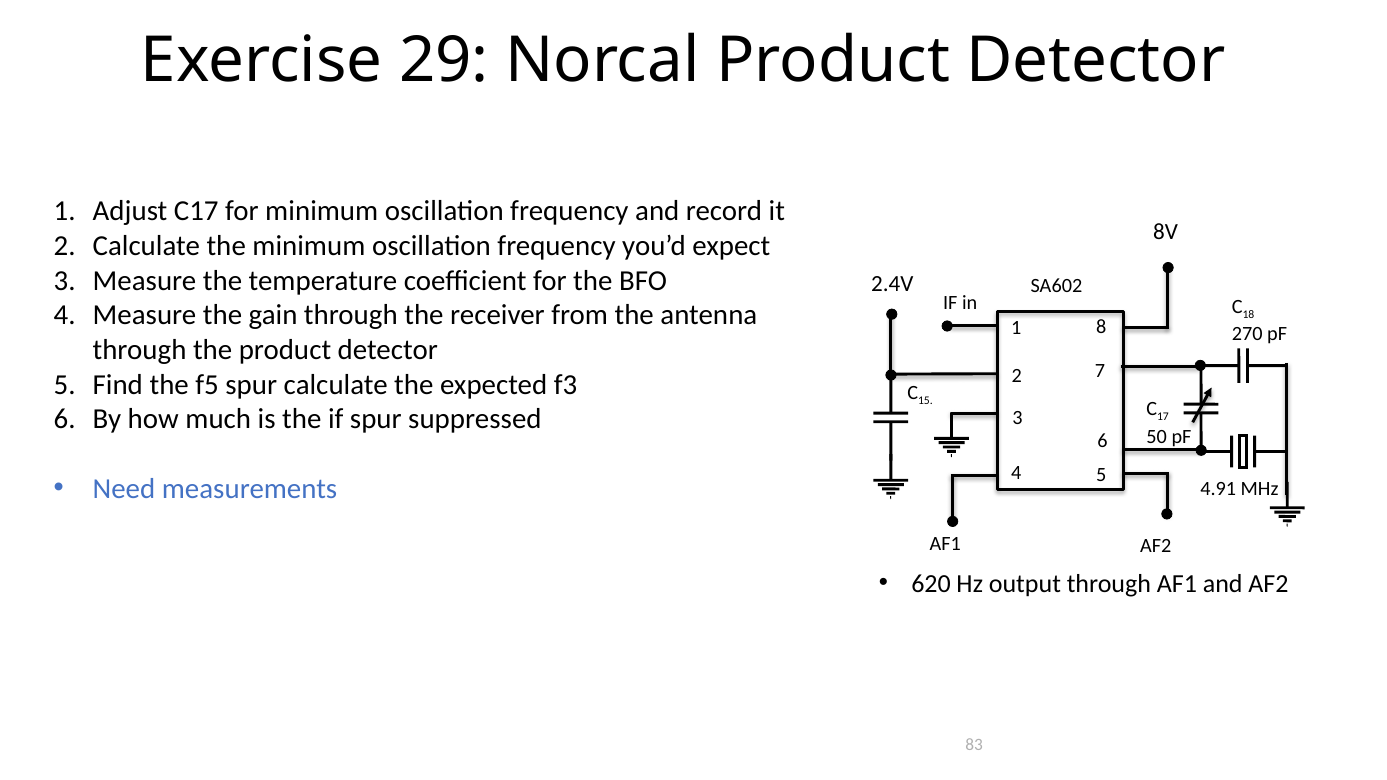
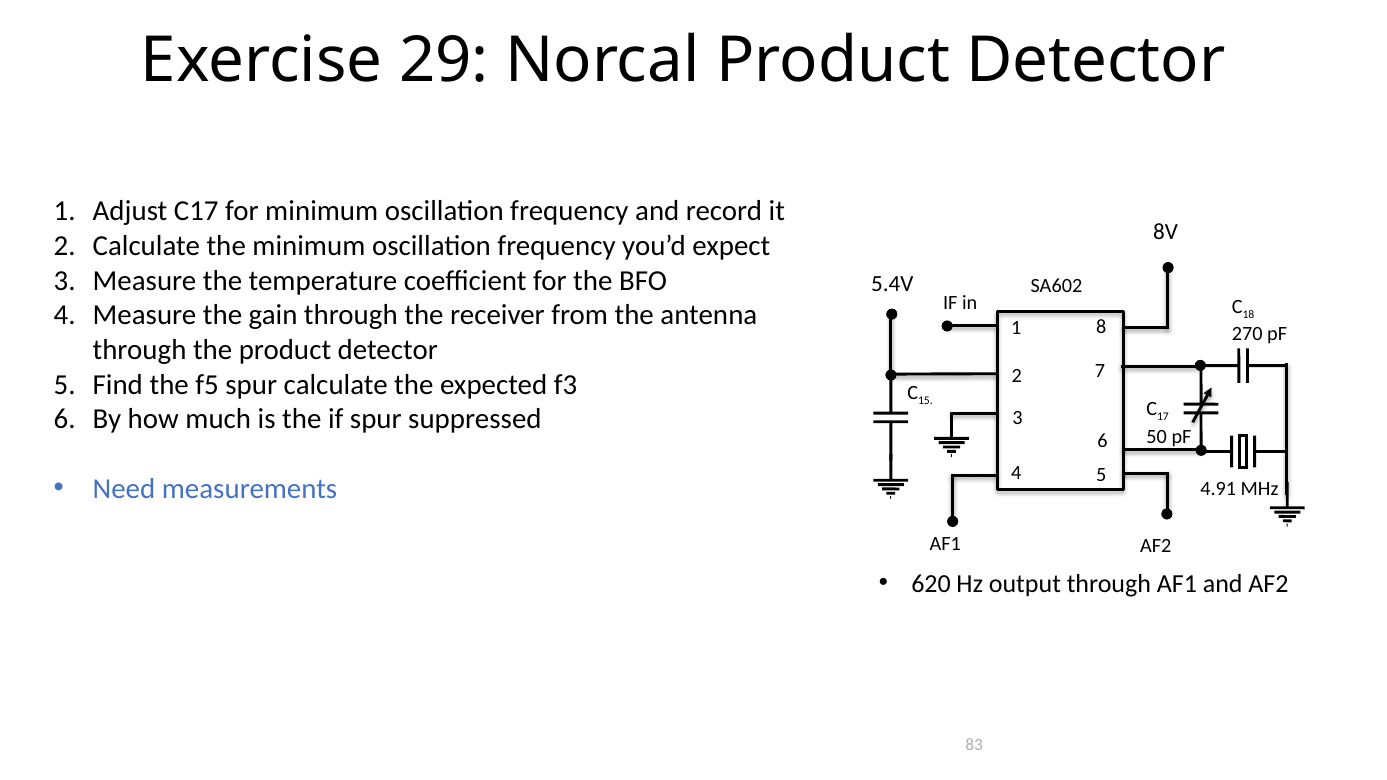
2.4V: 2.4V -> 5.4V (892, 284)
